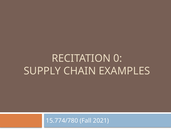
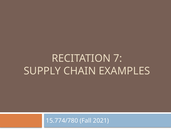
0: 0 -> 7 (118, 58)
